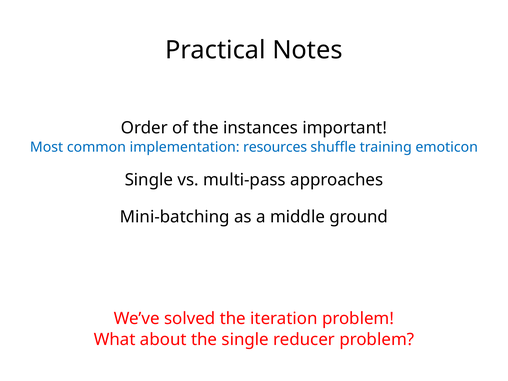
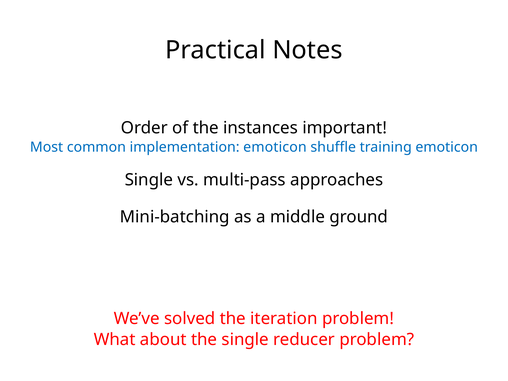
implementation resources: resources -> emoticon (275, 147)
